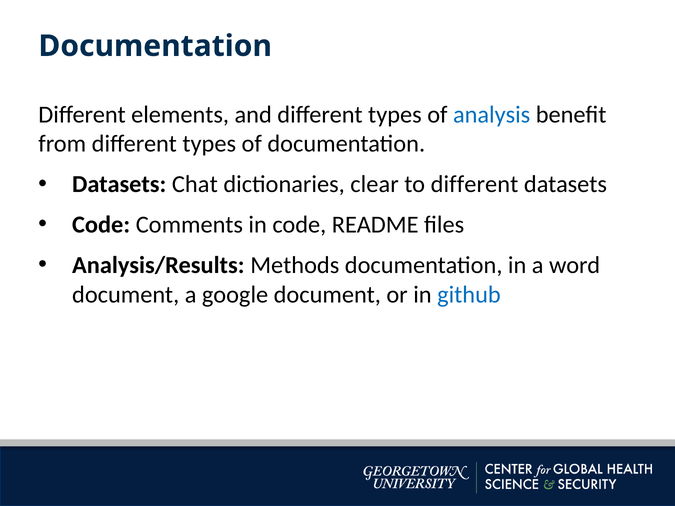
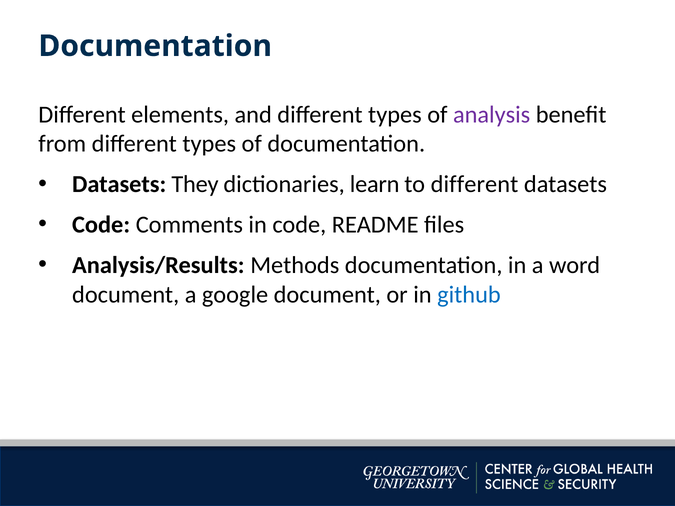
analysis colour: blue -> purple (492, 115)
Chat: Chat -> They (195, 184)
clear: clear -> learn (375, 184)
